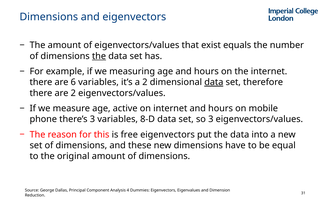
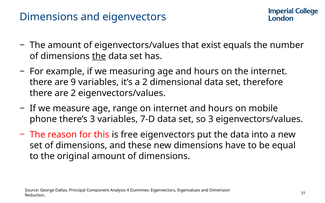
6: 6 -> 9 (73, 82)
data underline: present -> none (214, 82)
active: active -> range (125, 108)
8-D: 8-D -> 7-D (148, 119)
